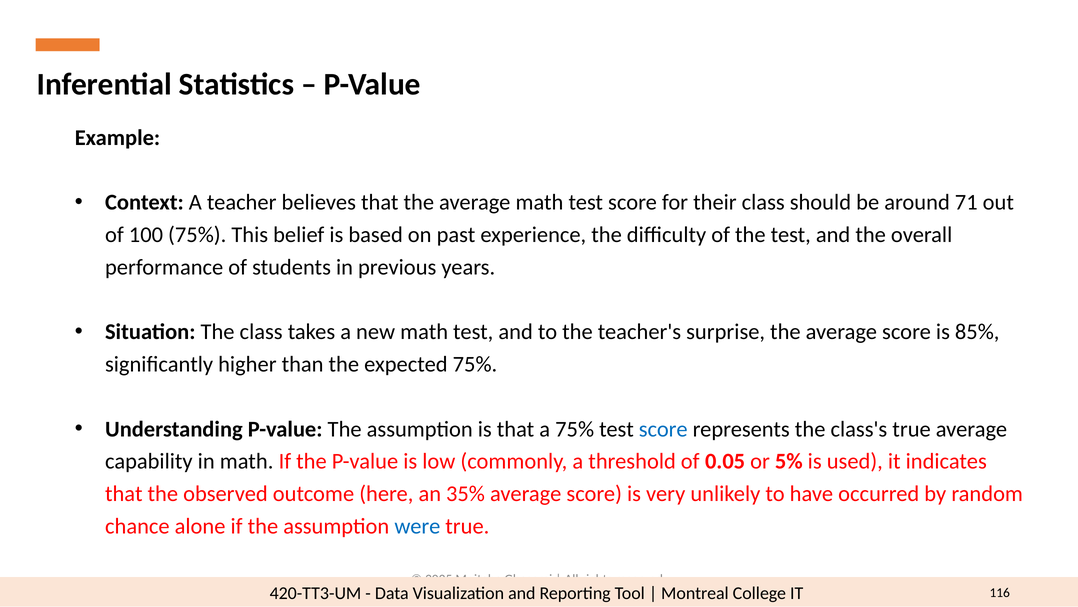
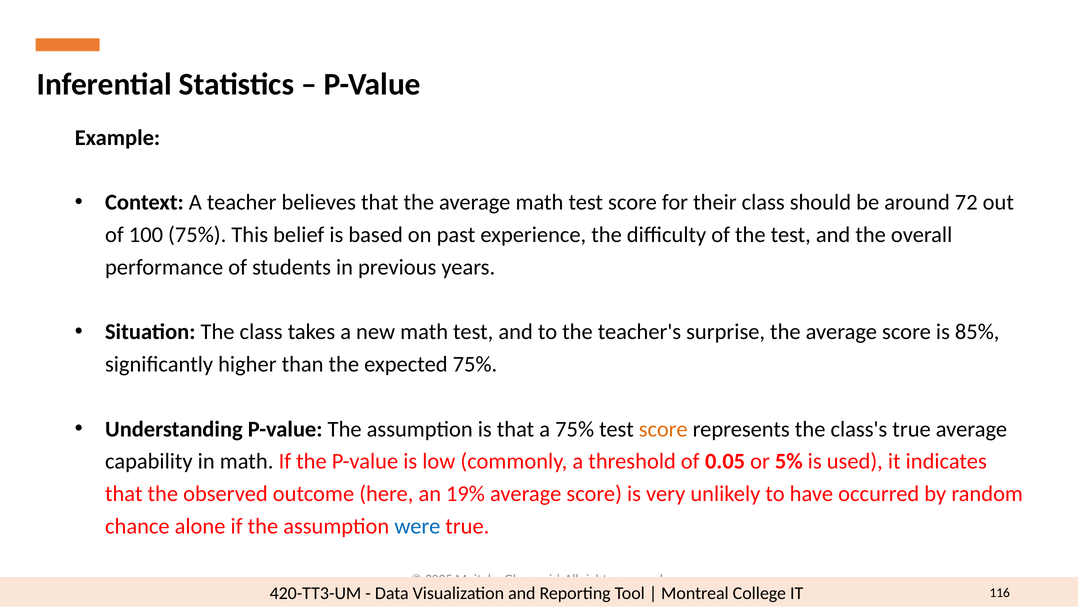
71: 71 -> 72 (966, 202)
score colour: blue -> orange (663, 429)
35%: 35% -> 19% (465, 493)
